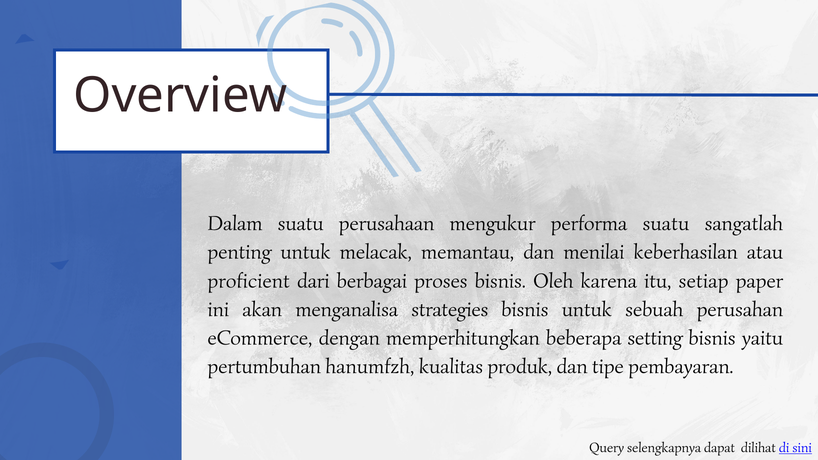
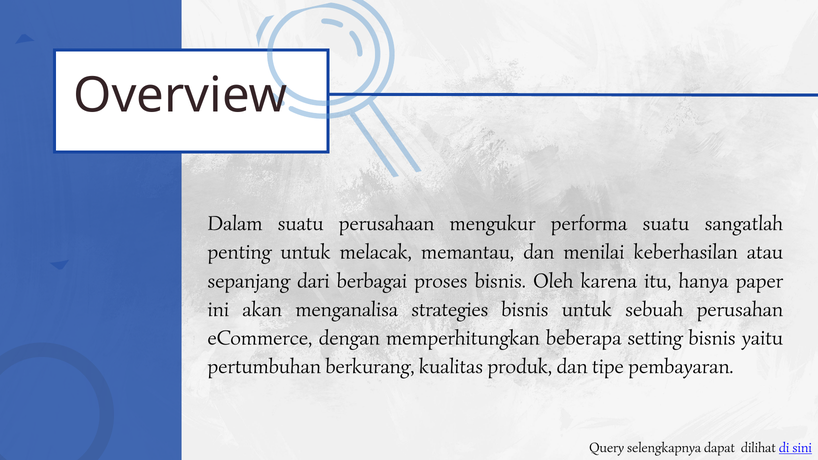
proficient: proficient -> sepanjang (249, 281)
setiap: setiap -> hanya (704, 281)
hanumfzh: hanumfzh -> berkurang (370, 367)
